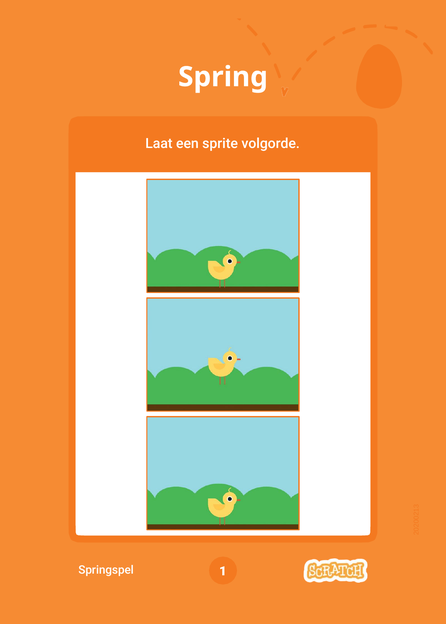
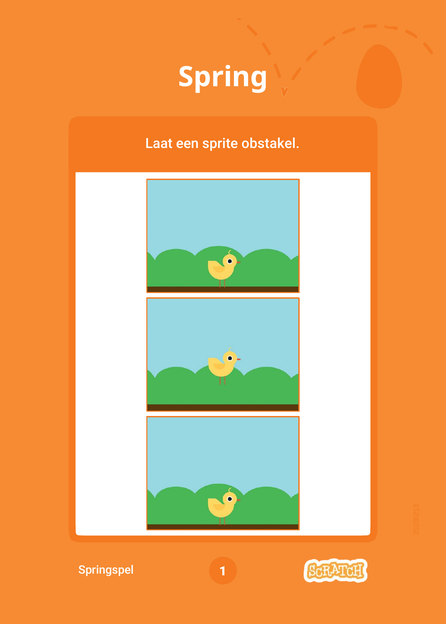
volgorde: volgorde -> obstakel (271, 144)
